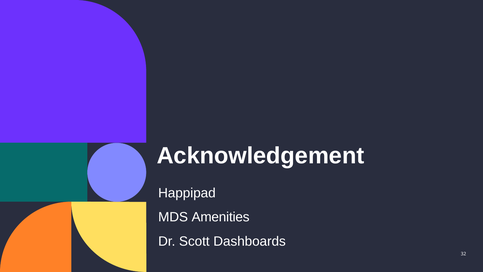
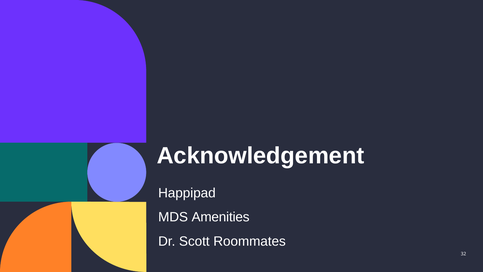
Dashboards: Dashboards -> Roommates (250, 241)
